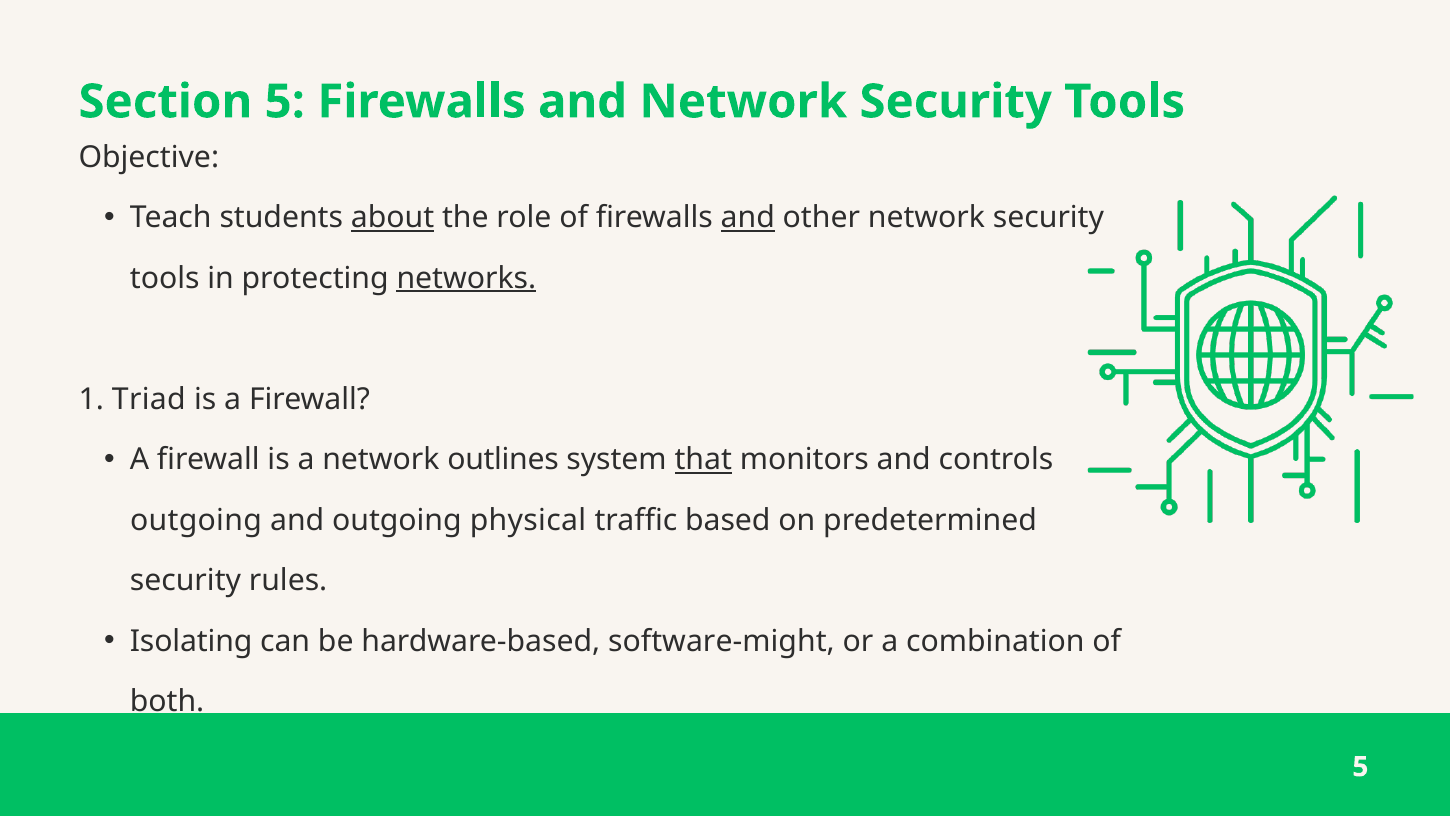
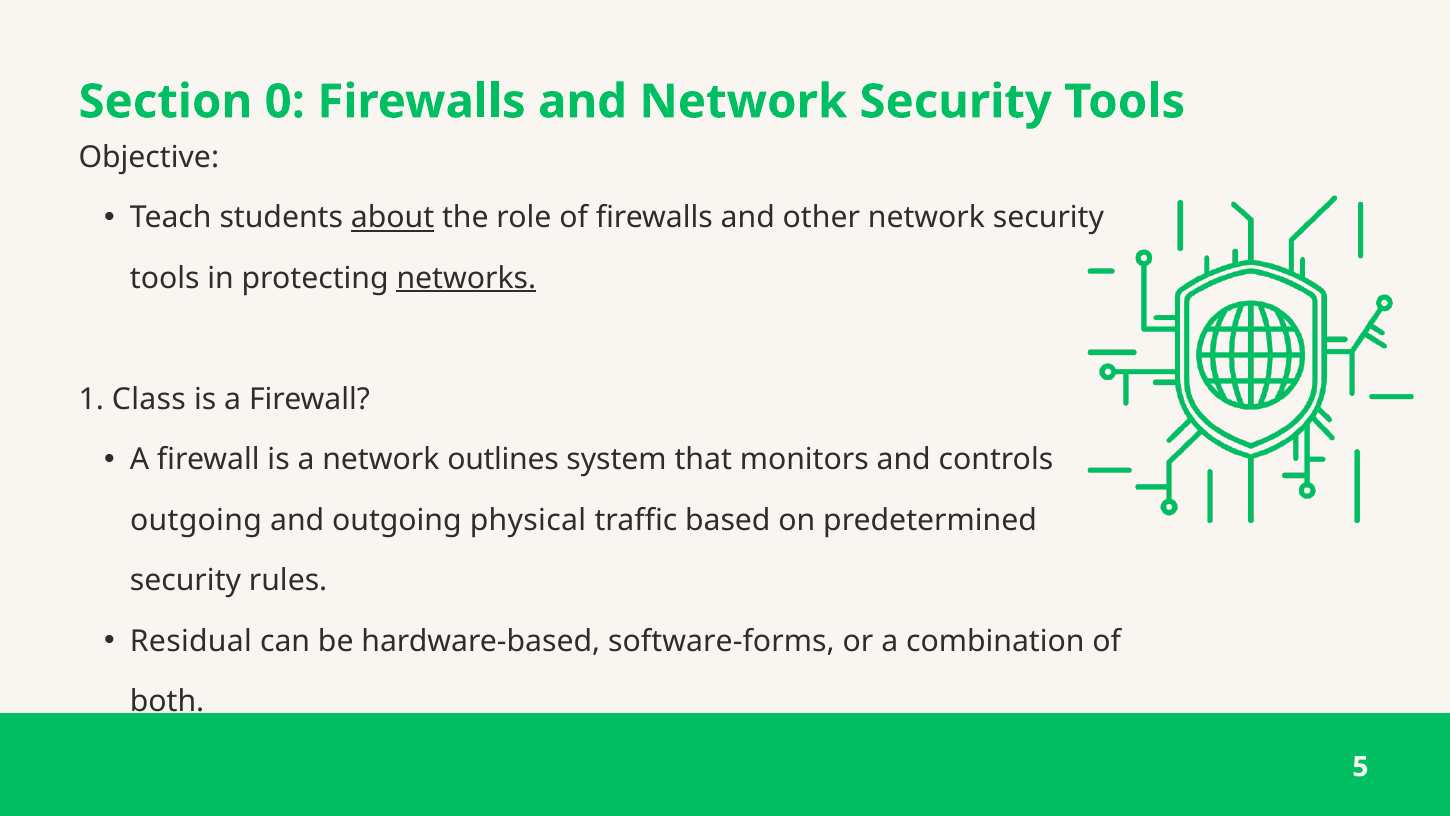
Section 5: 5 -> 0 (285, 102)
and underline: present -> none (748, 218)
Triad: Triad -> Class (149, 399)
that underline: present -> none (703, 460)
Isolating: Isolating -> Residual (191, 641)
software-might: software-might -> software-forms (721, 641)
